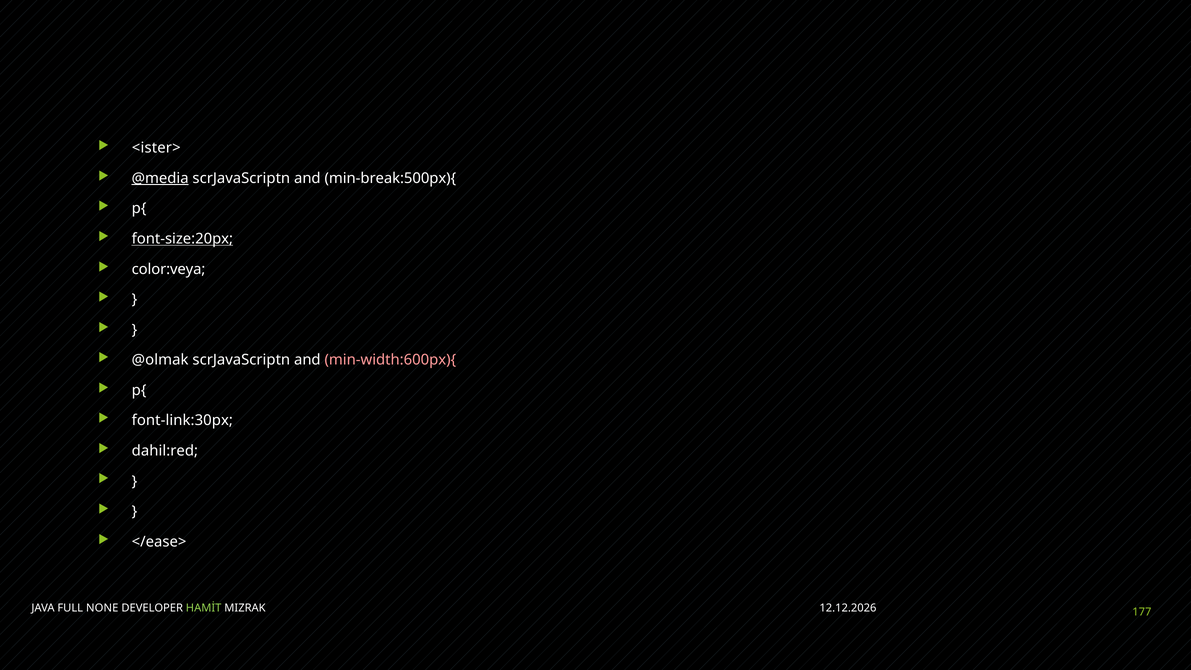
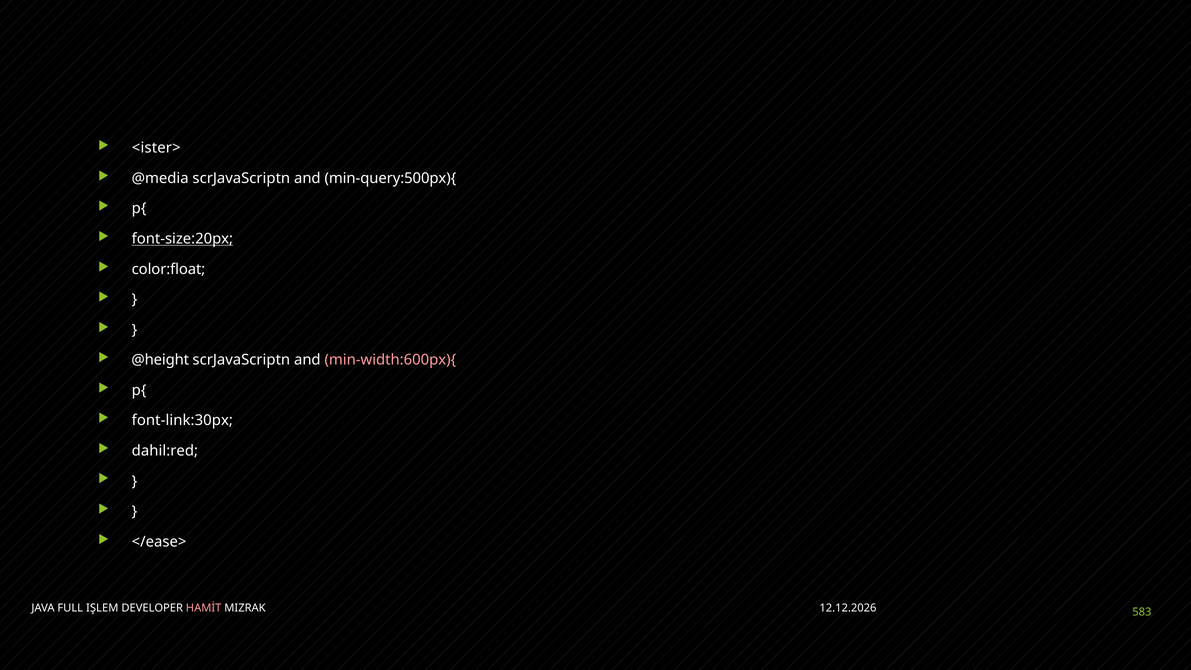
@media underline: present -> none (160, 178)
min-break:500px){: min-break:500px){ -> min-query:500px){ (390, 178)
color:veya: color:veya -> color:float (169, 269)
@olmak: @olmak -> @height (160, 360)
NONE: NONE -> IŞLEM (102, 608)
HAMİT colour: light green -> pink (204, 608)
177: 177 -> 583 (1142, 612)
